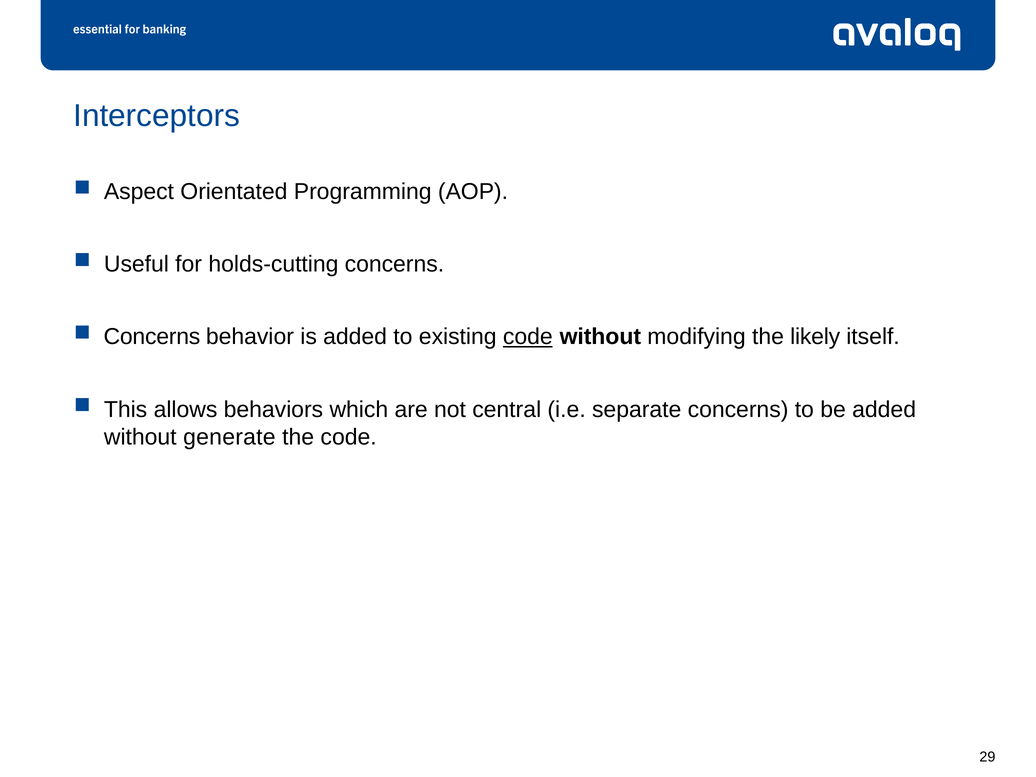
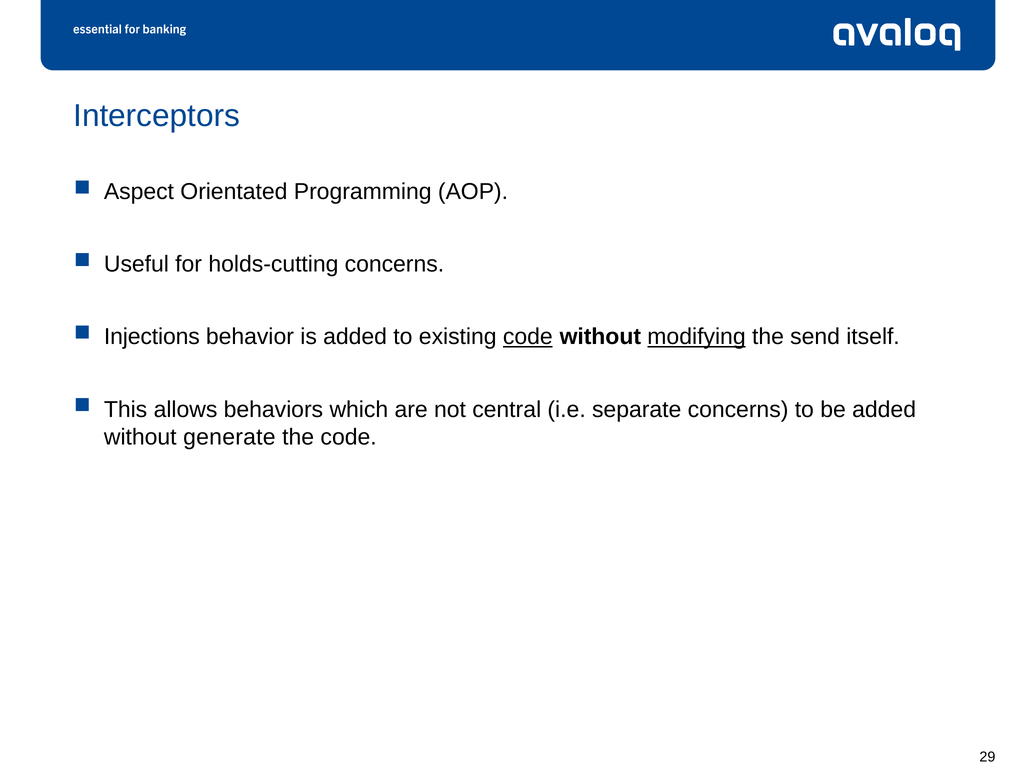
Concerns: Concerns -> Injections (152, 337)
modifying underline: none -> present (696, 337)
likely: likely -> send (815, 337)
